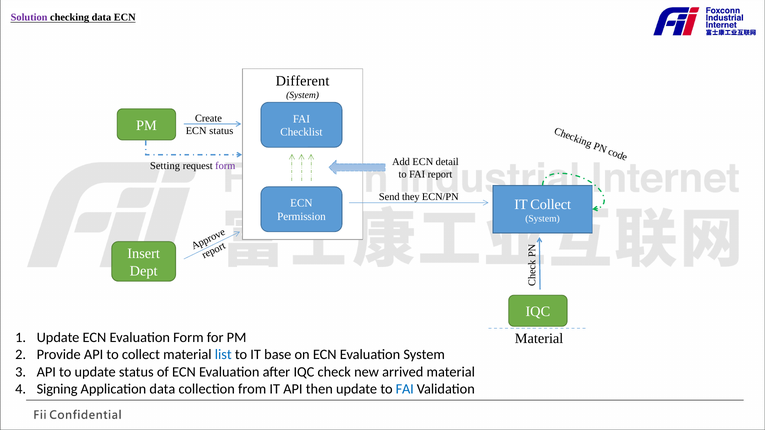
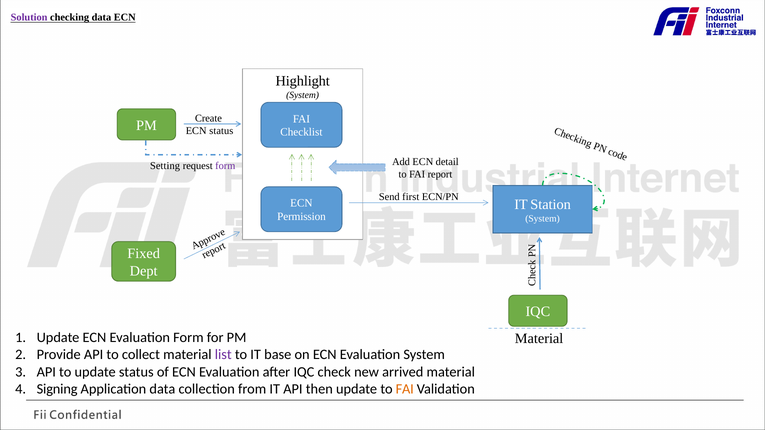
Different: Different -> Highlight (303, 81)
they: they -> first (411, 197)
IT Collect: Collect -> Station (551, 205)
Insert: Insert -> Fixed (144, 254)
list colour: blue -> purple (223, 355)
FAI colour: blue -> orange (405, 389)
